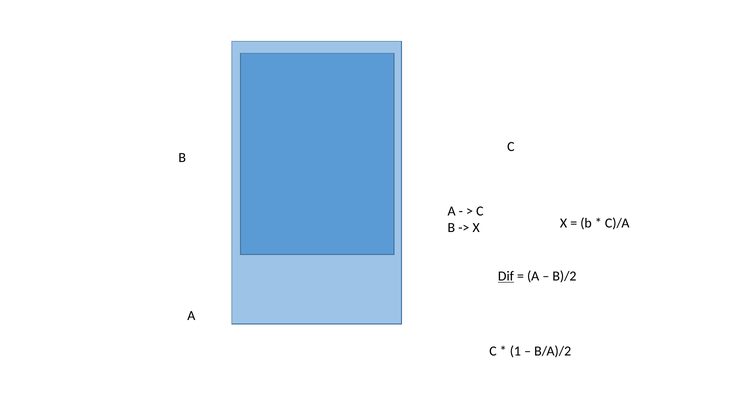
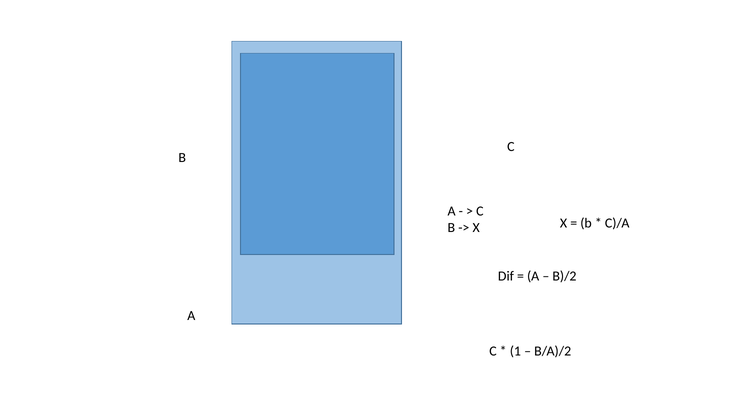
Dif underline: present -> none (506, 276)
